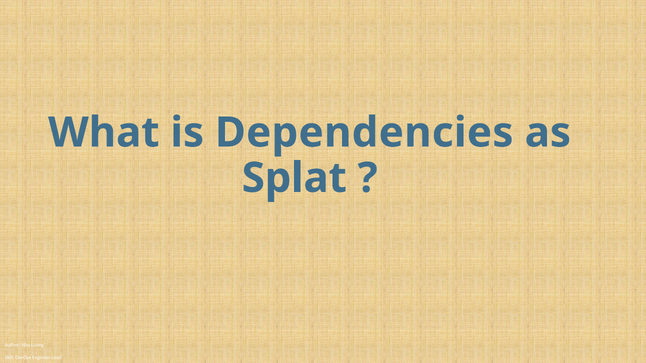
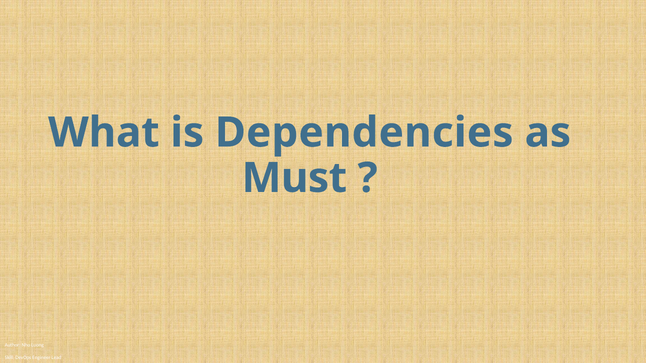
Splat: Splat -> Must (294, 178)
